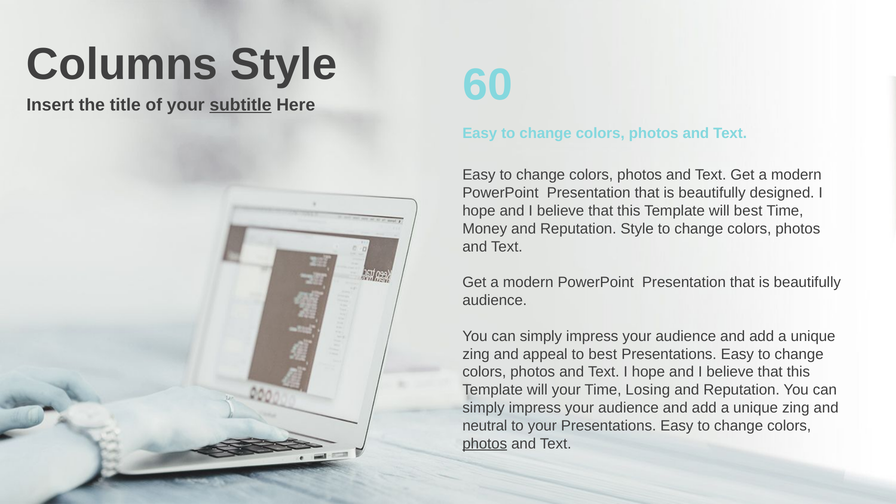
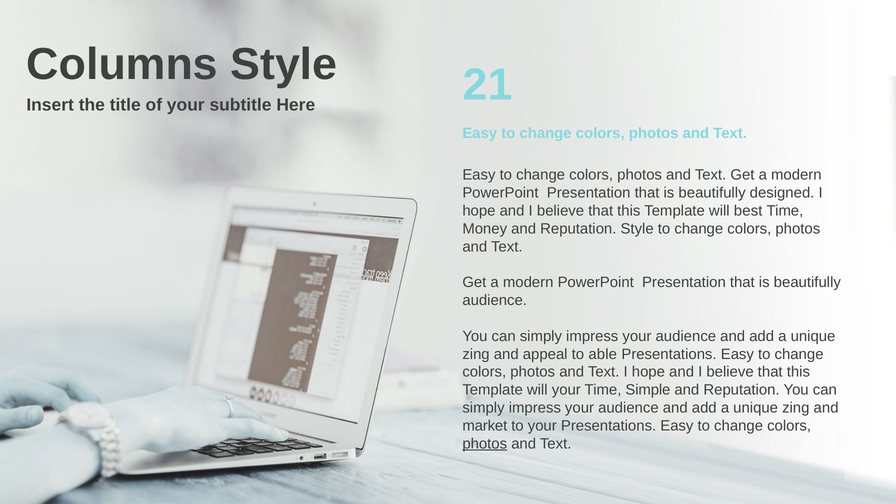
subtitle underline: present -> none (241, 105)
60: 60 -> 21 (488, 85)
to best: best -> able (603, 354)
Losing: Losing -> Simple (648, 390)
neutral: neutral -> market (485, 426)
